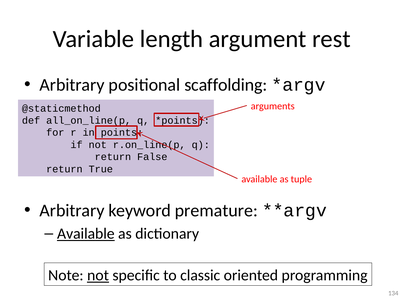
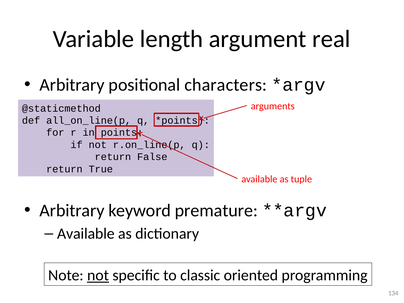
rest: rest -> real (331, 39)
scaffolding: scaffolding -> characters (226, 85)
Available underline: present -> none (86, 234)
